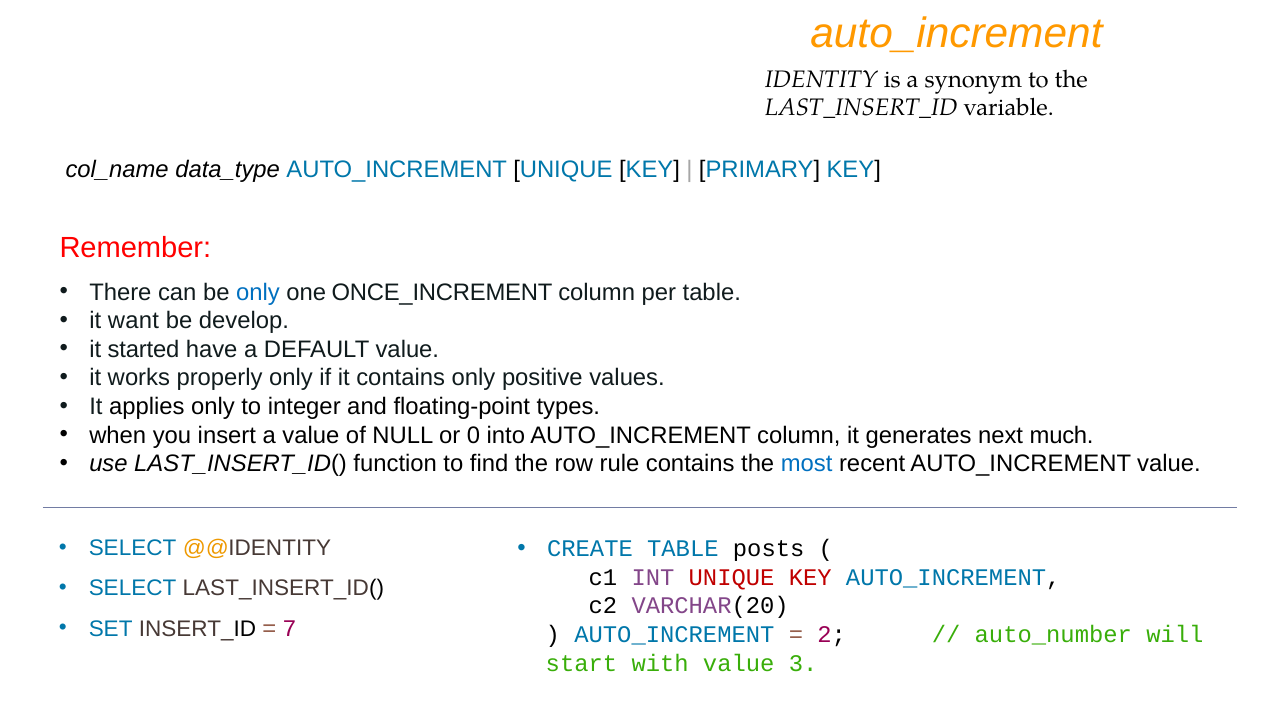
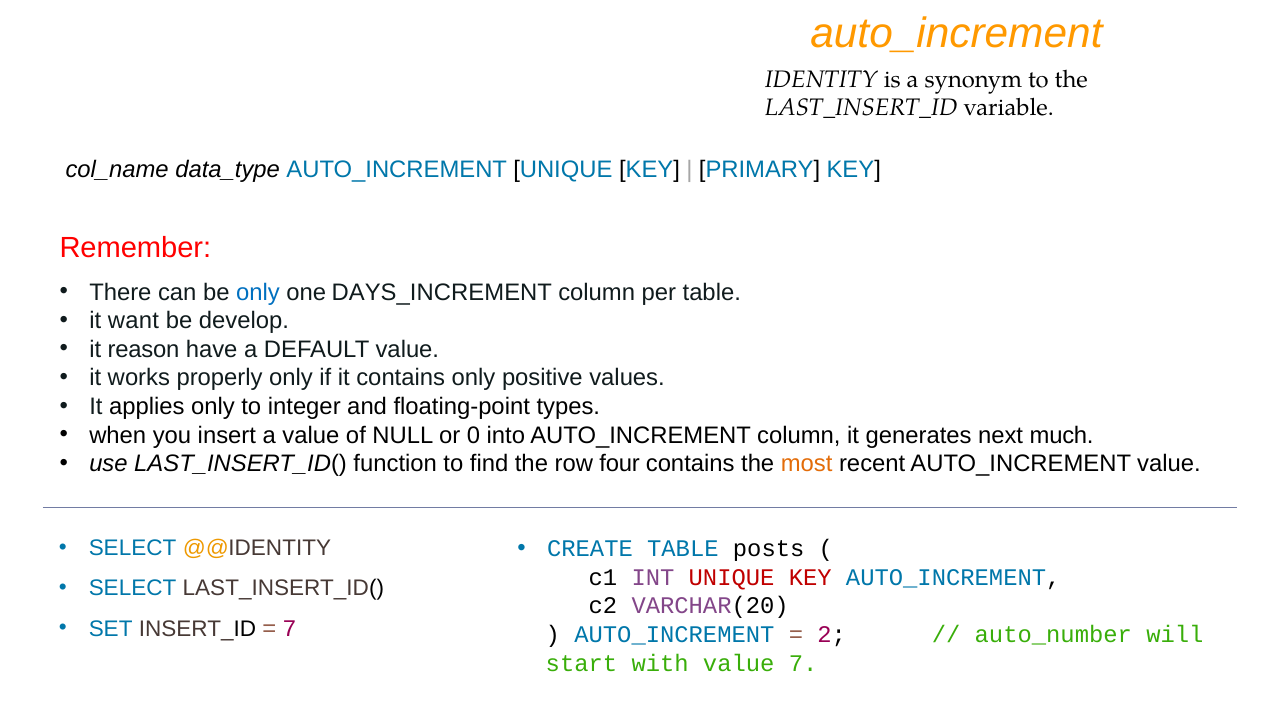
ONCE_INCREMENT: ONCE_INCREMENT -> DAYS_INCREMENT (442, 292)
started: started -> reason (144, 349)
rule: rule -> four (620, 464)
most colour: blue -> orange (807, 464)
value 3: 3 -> 7 (803, 663)
